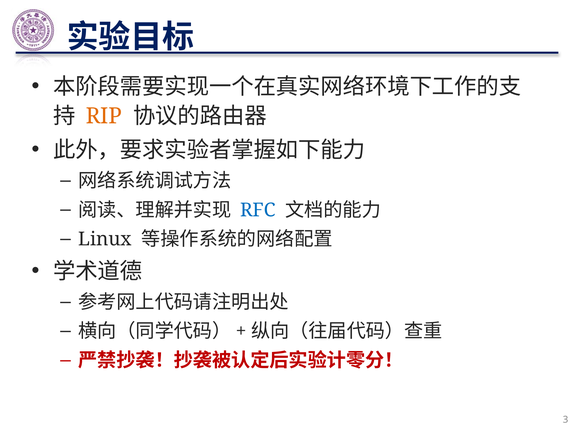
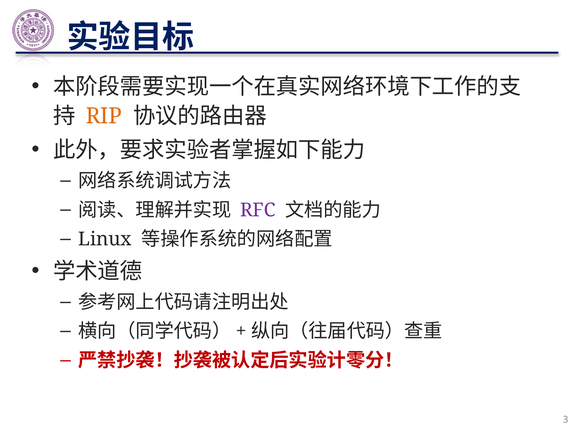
RFC colour: blue -> purple (258, 210)
